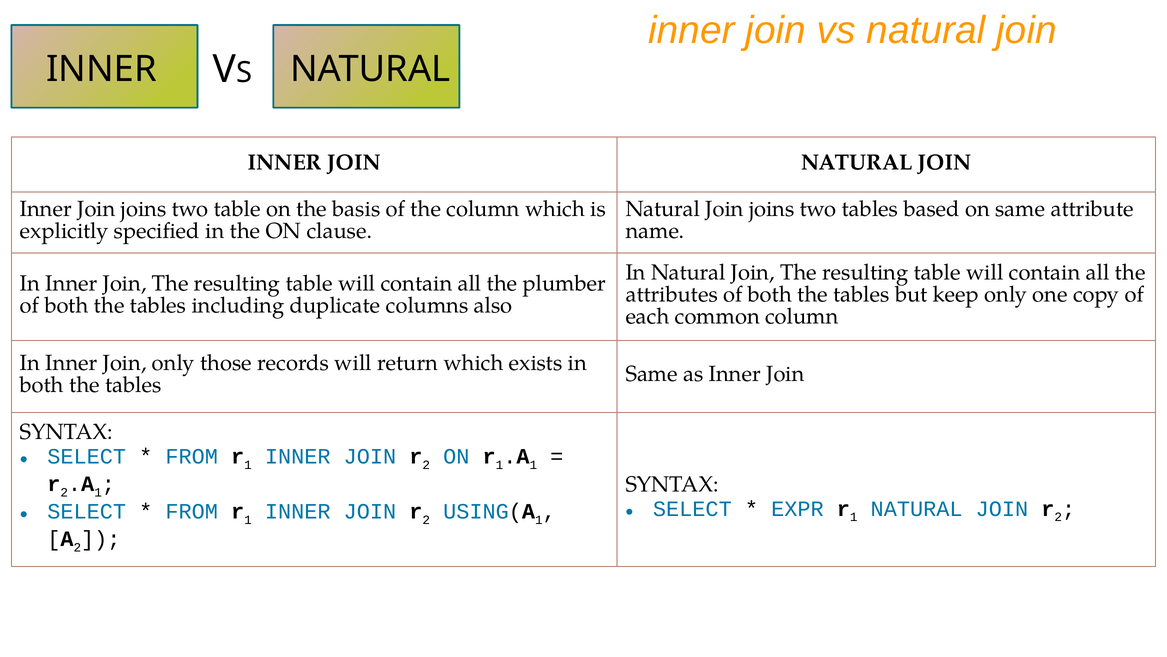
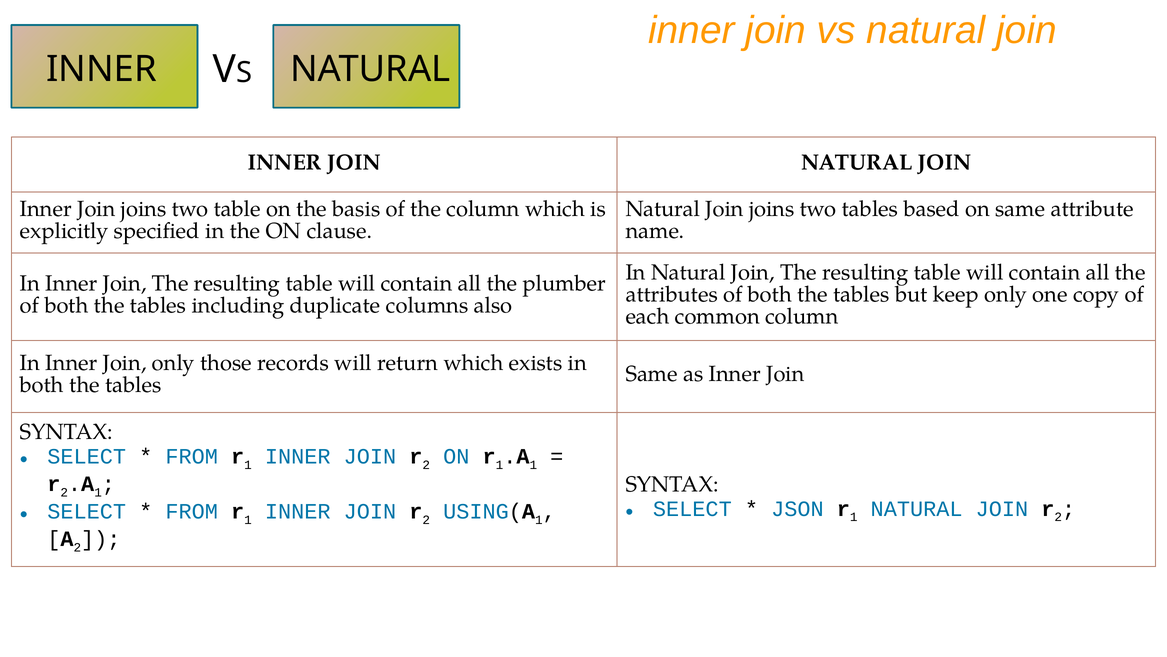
EXPR: EXPR -> JSON (797, 508)
